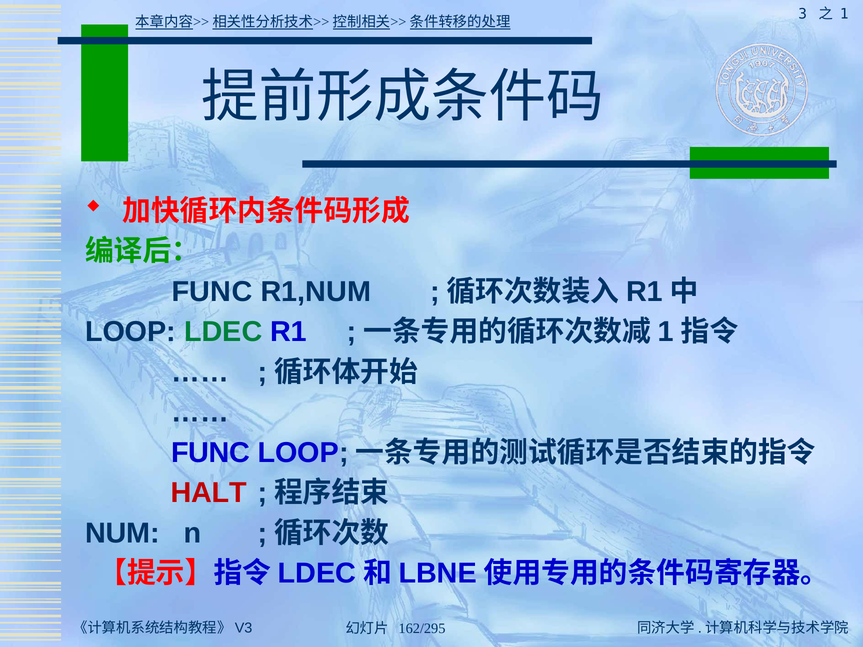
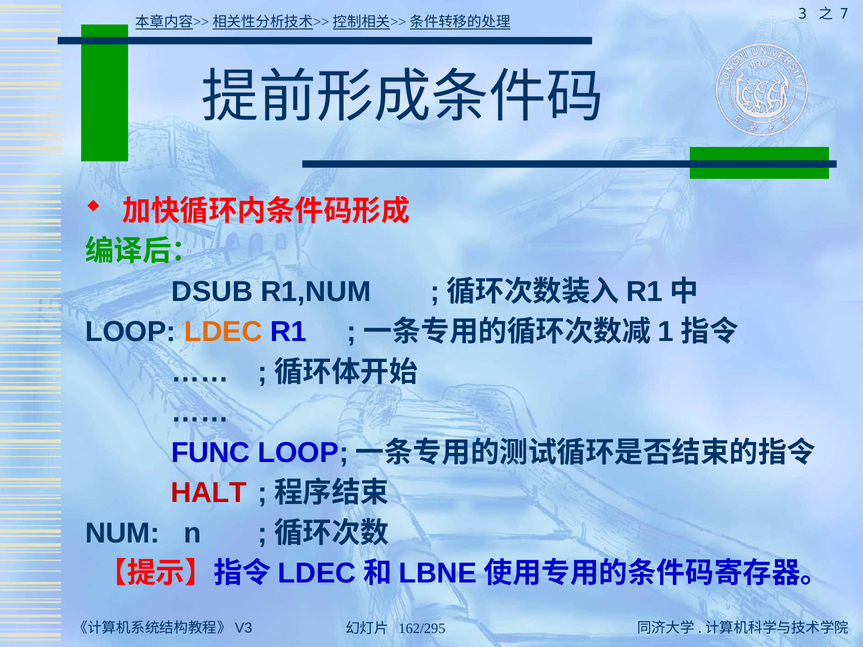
1: 1 -> 7 (844, 14)
FUNC: FUNC -> DSUB (212, 292)
LDEC colour: green -> orange (223, 332)
